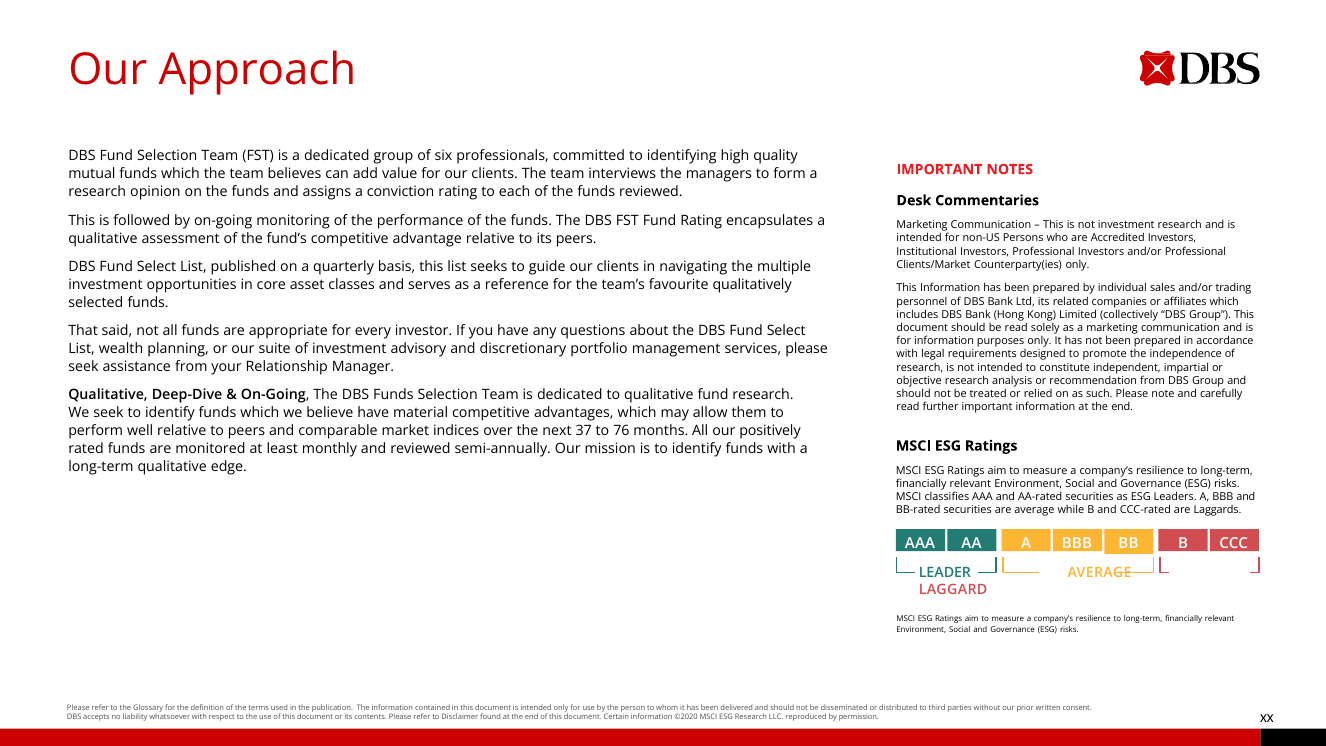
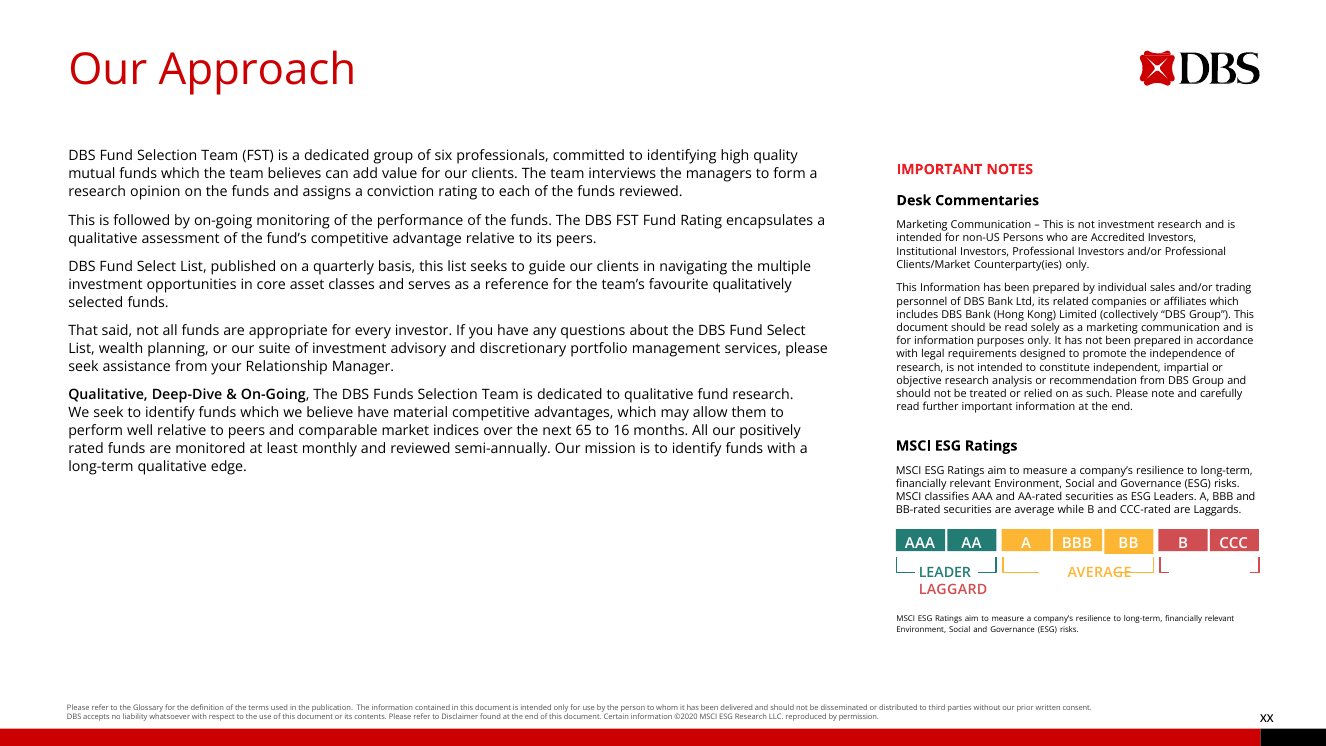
37: 37 -> 65 (584, 431)
76: 76 -> 16 (621, 431)
